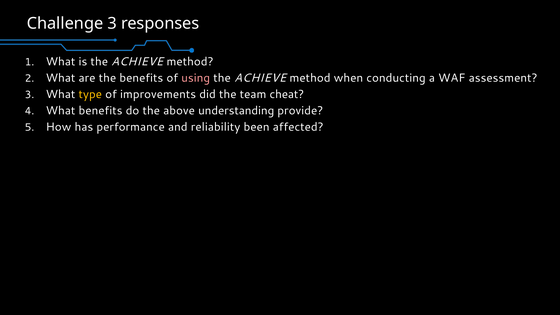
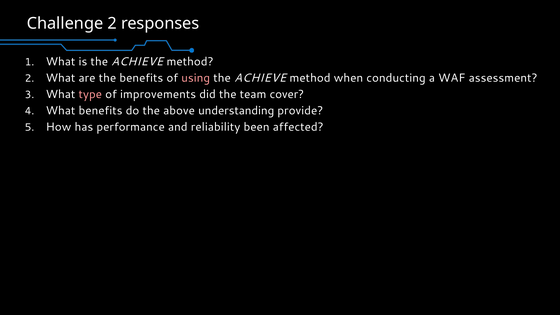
Challenge 3: 3 -> 2 (112, 24)
type colour: yellow -> pink (90, 94)
cheat: cheat -> cover (287, 94)
